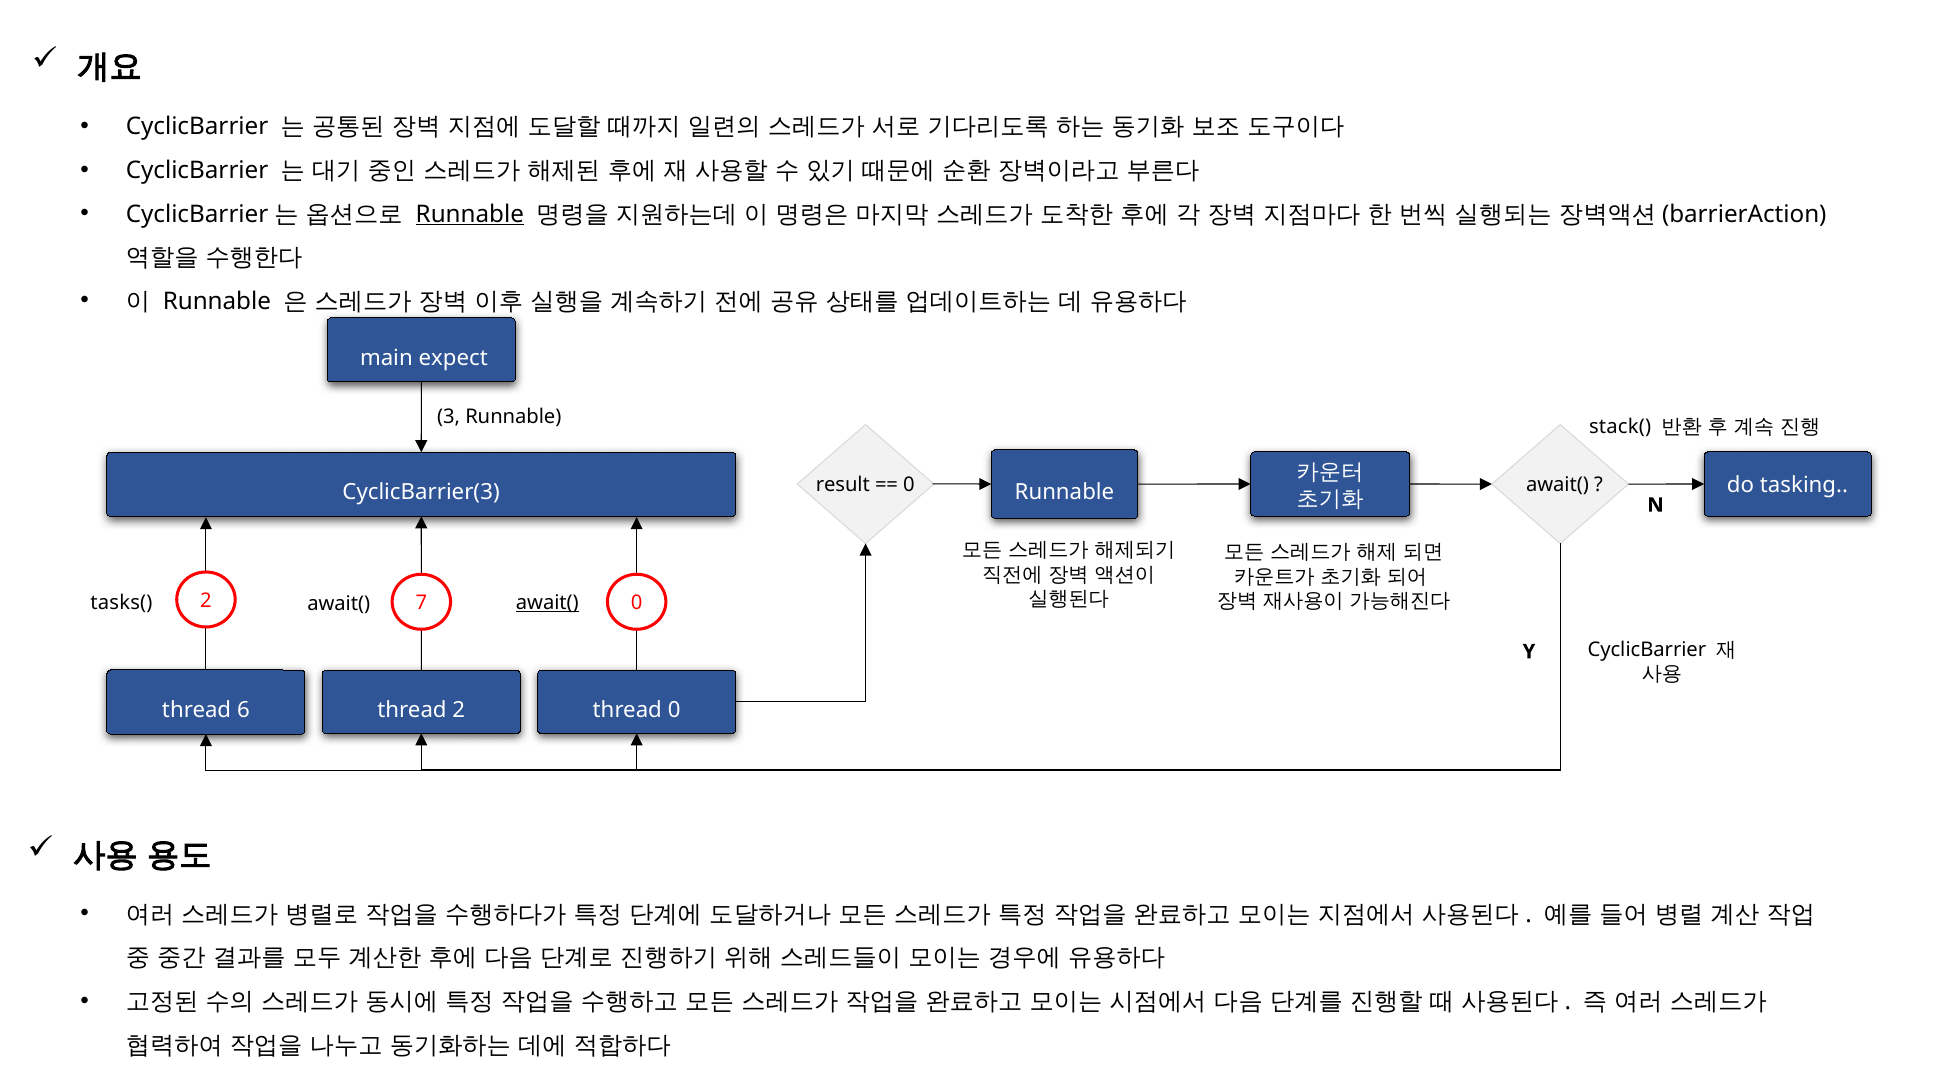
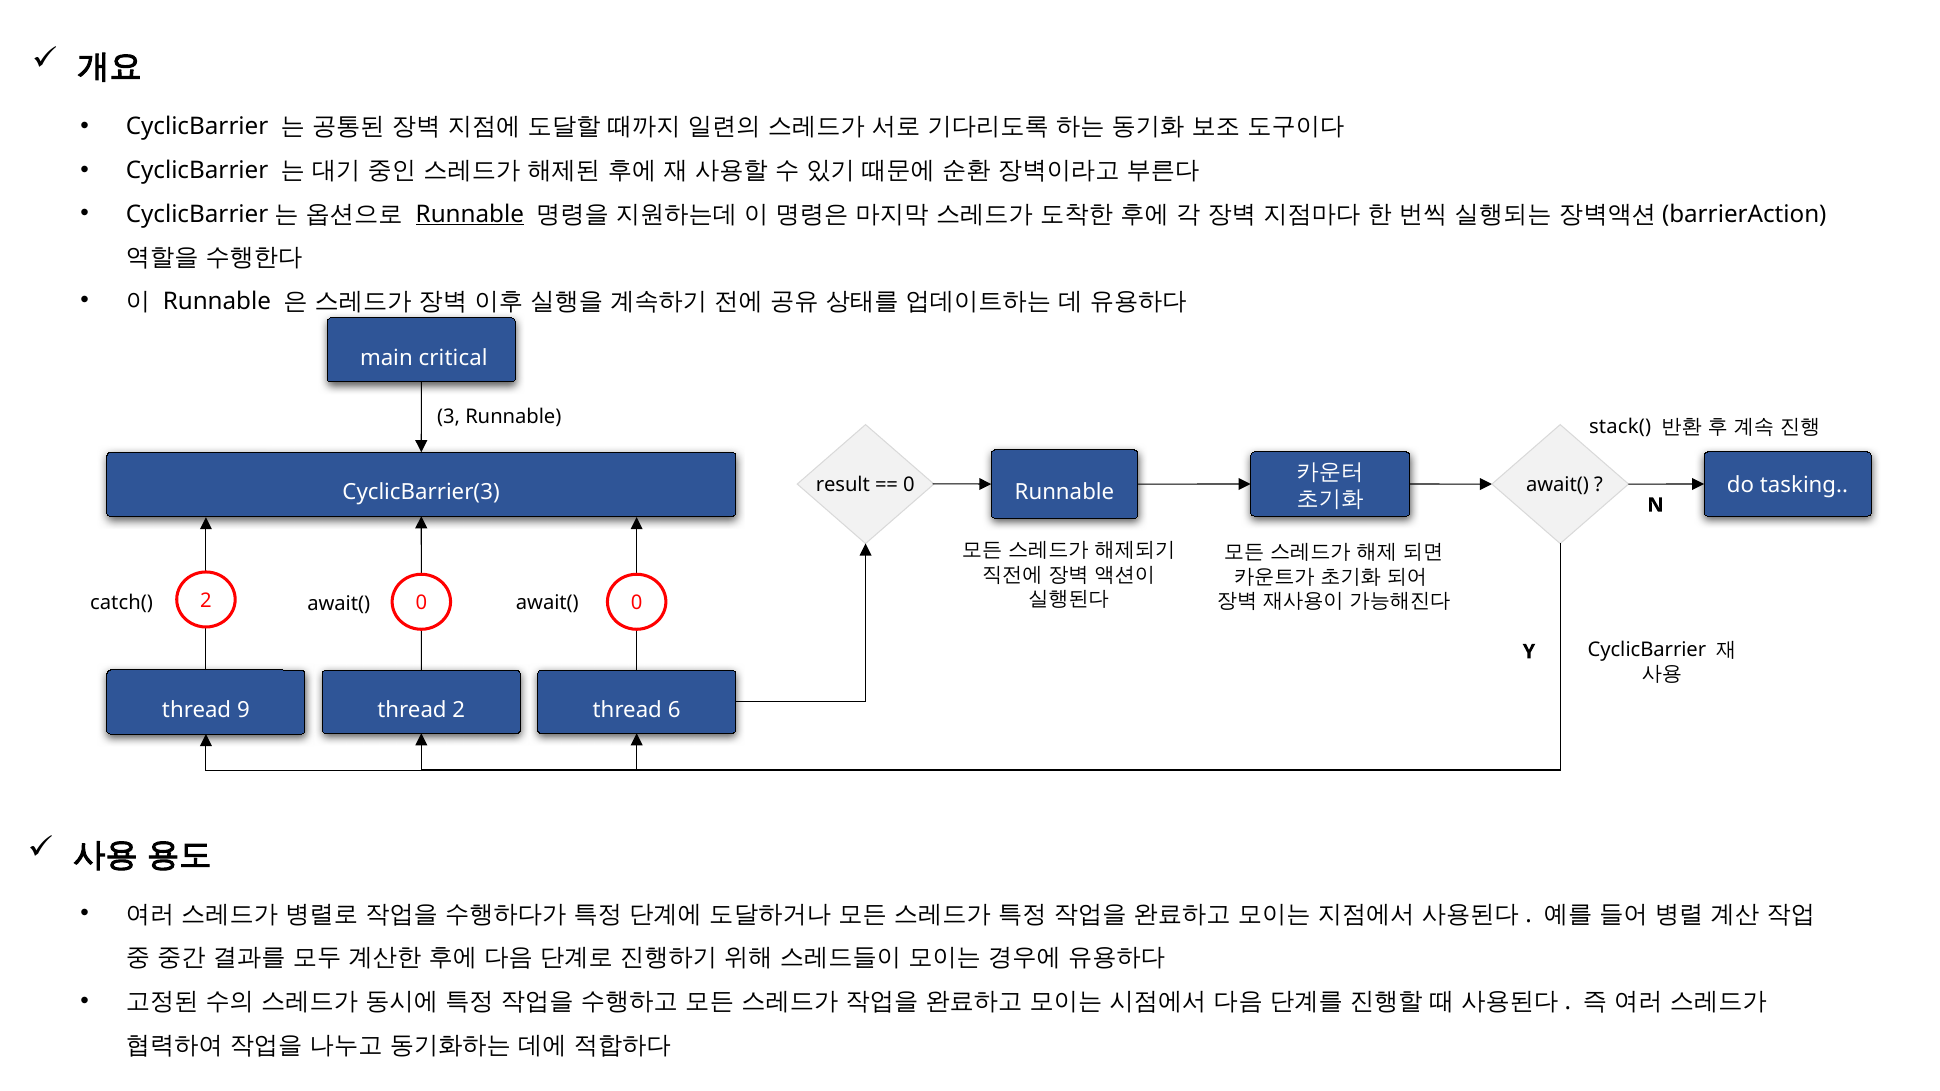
expect: expect -> critical (453, 358)
2 7: 7 -> 0 (421, 603)
tasks(: tasks( -> catch( (122, 603)
await( underline: present -> none (547, 603)
6: 6 -> 9 (243, 710)
thread 0: 0 -> 6 (674, 710)
